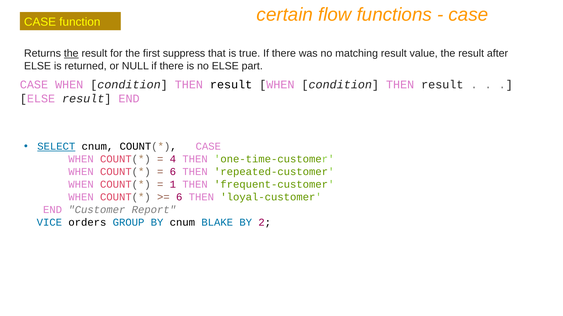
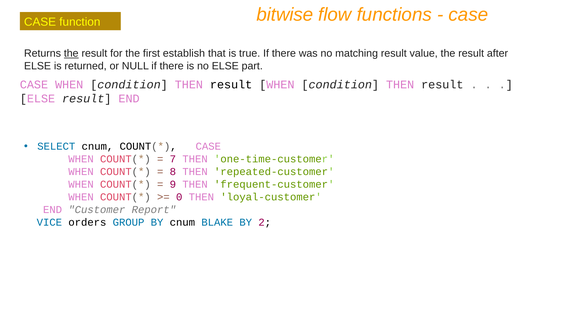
certain: certain -> bitwise (285, 15)
suppress: suppress -> establish (184, 53)
SELECT underline: present -> none (56, 147)
4: 4 -> 7 (173, 159)
6: 6 -> 8 (173, 172)
1: 1 -> 9 (173, 185)
6: 6 -> 0 (179, 197)
